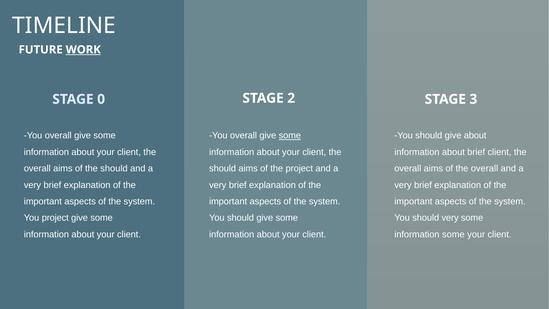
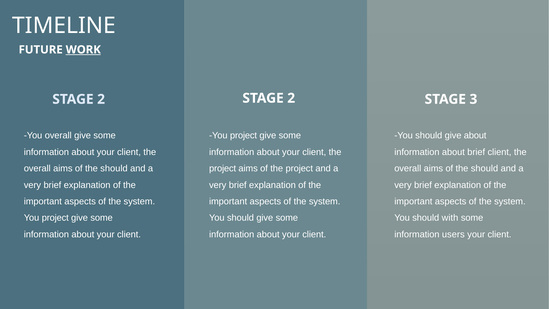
0: 0 -> 2 (101, 99)
overall: overall -> project (244, 136)
some underline: present -> none (290, 136)
should: should -> project (223, 168)
overall: overall -> should (484, 168)
should very: very -> with (450, 218)
information some: some -> users (453, 234)
